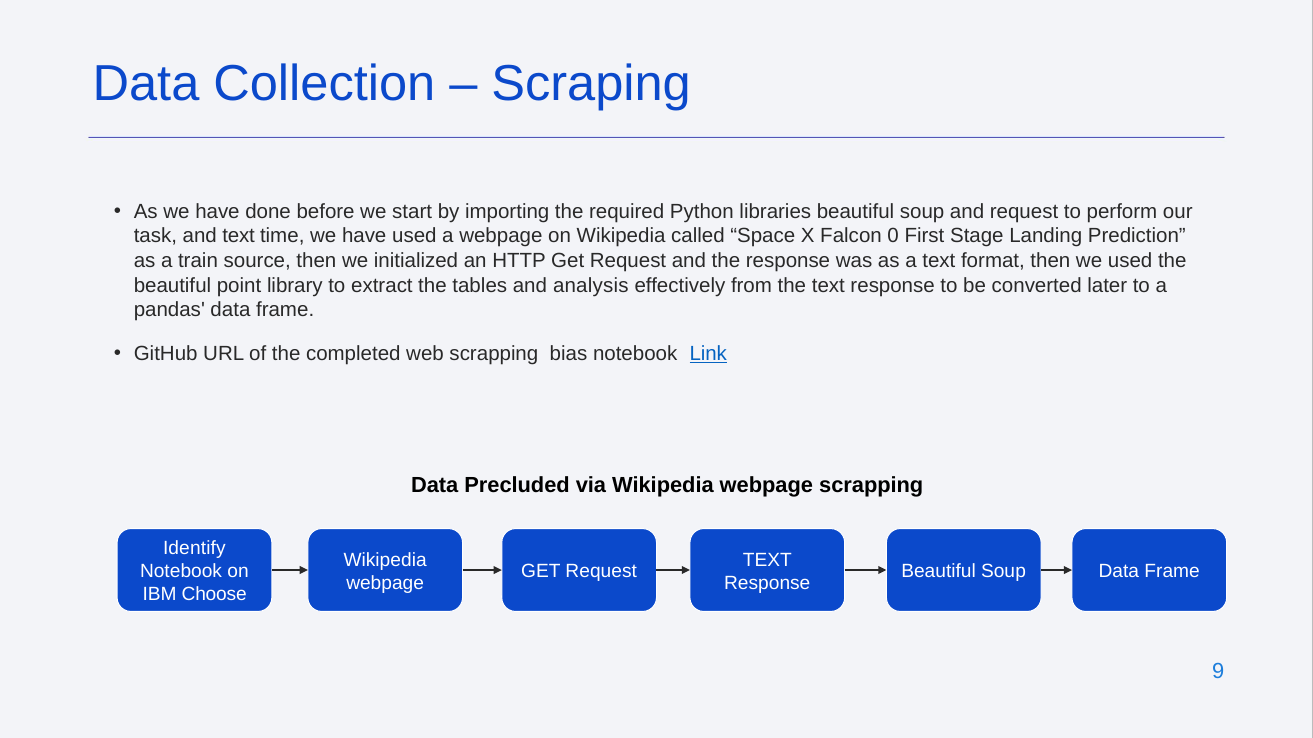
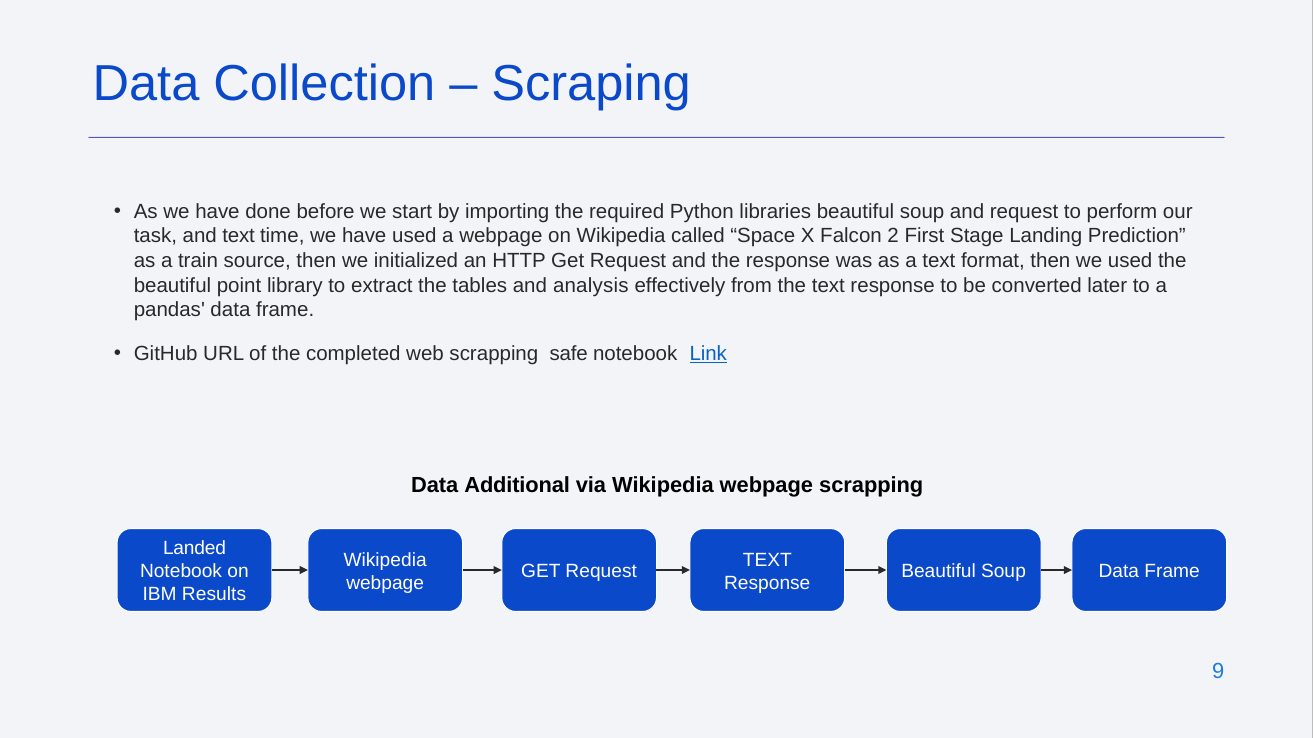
0: 0 -> 2 (893, 236)
bias: bias -> safe (569, 354)
Precluded: Precluded -> Additional (517, 486)
Identify: Identify -> Landed (194, 549)
Choose: Choose -> Results (214, 595)
